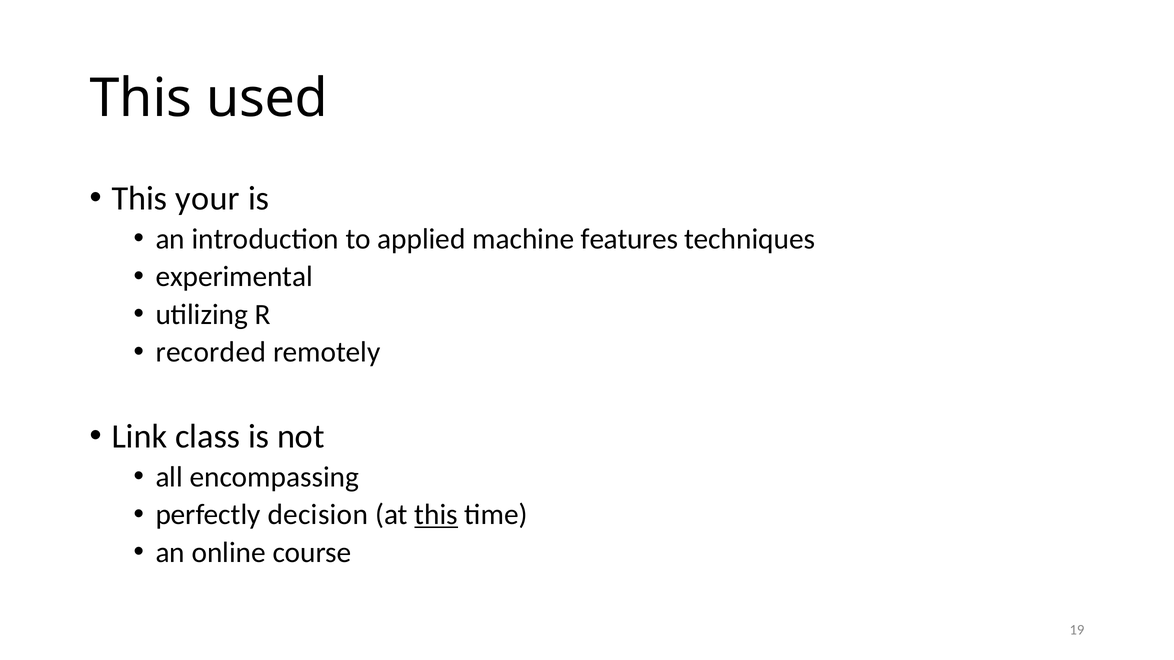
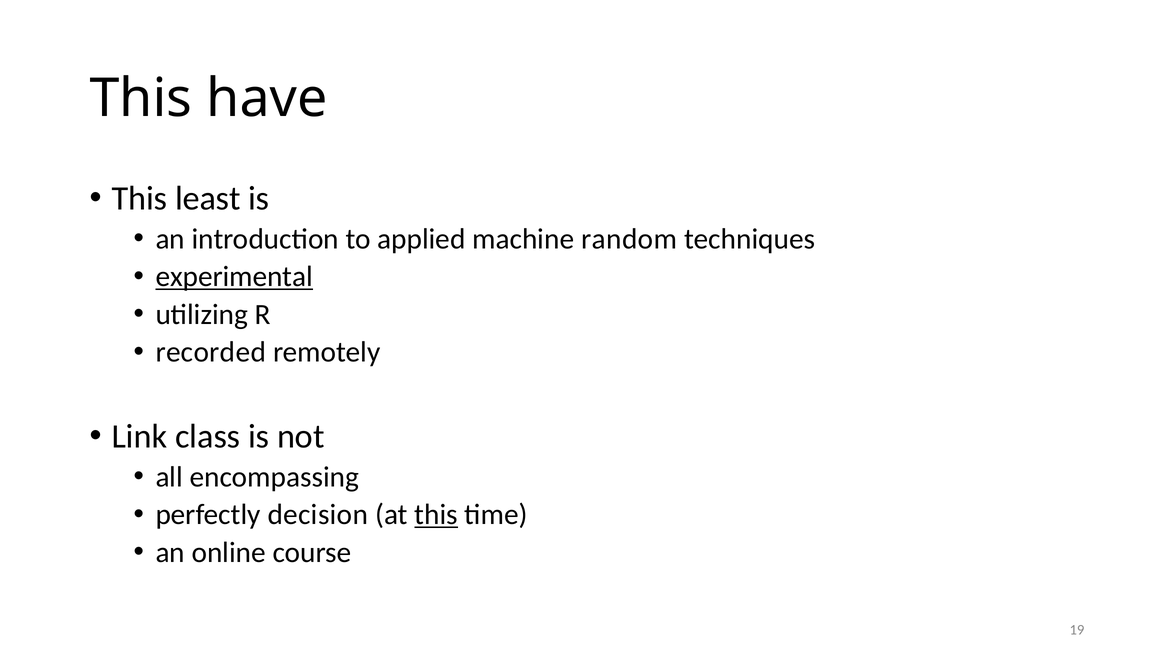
used: used -> have (267, 99)
your: your -> least (208, 198)
features: features -> random (629, 239)
experimental underline: none -> present (234, 277)
